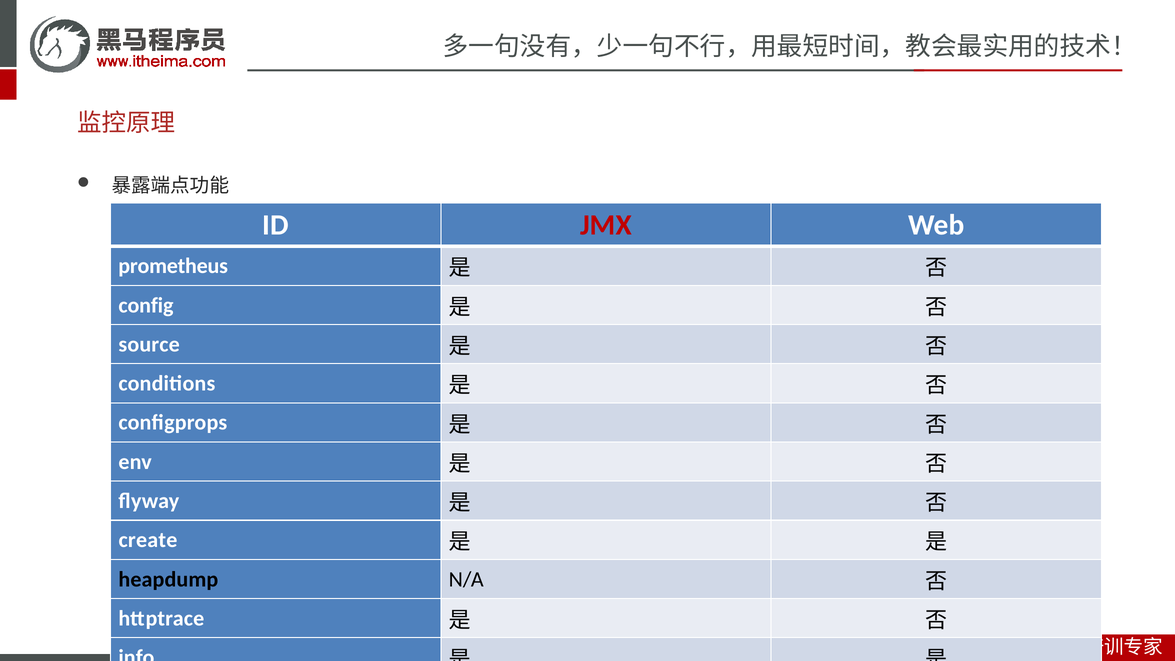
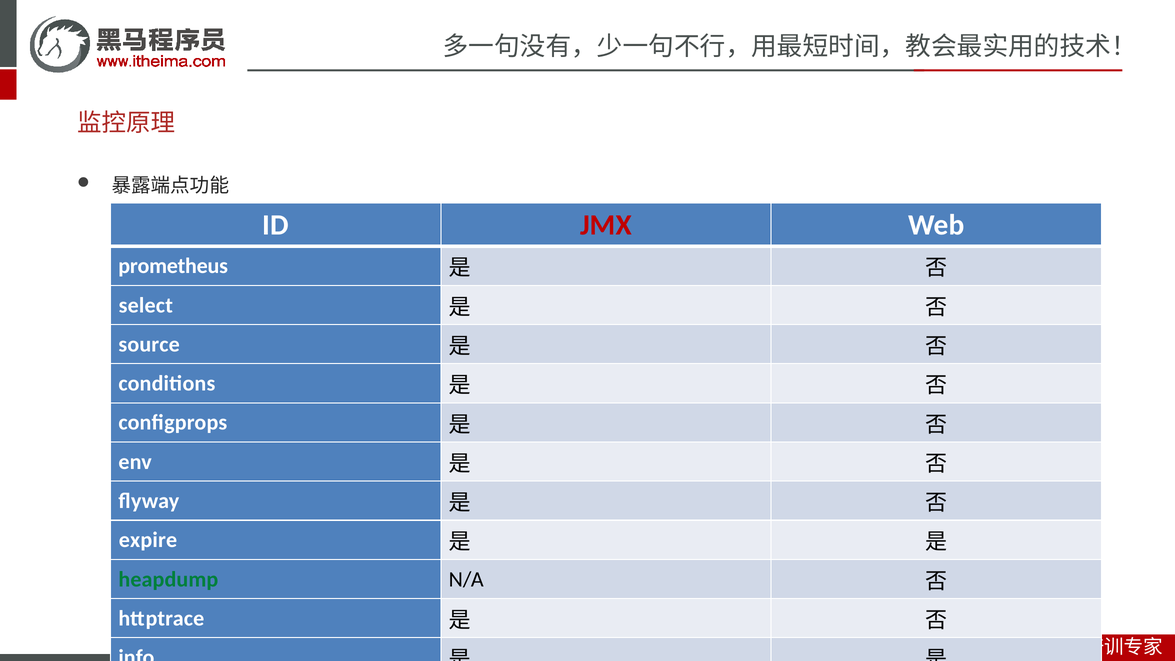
config: config -> select (146, 305)
create: create -> expire (148, 540)
heapdump colour: black -> green (168, 579)
